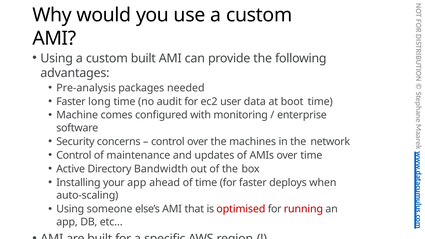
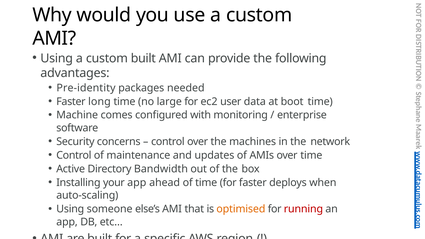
Pre-analysis: Pre-analysis -> Pre-identity (86, 88)
audit: audit -> large (169, 102)
optimised colour: red -> orange (241, 209)
